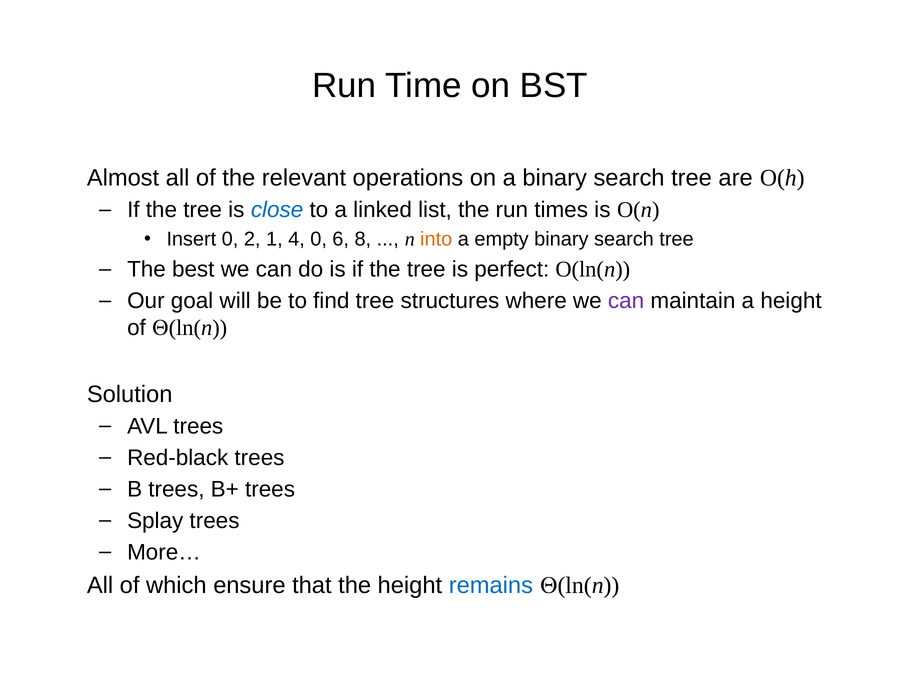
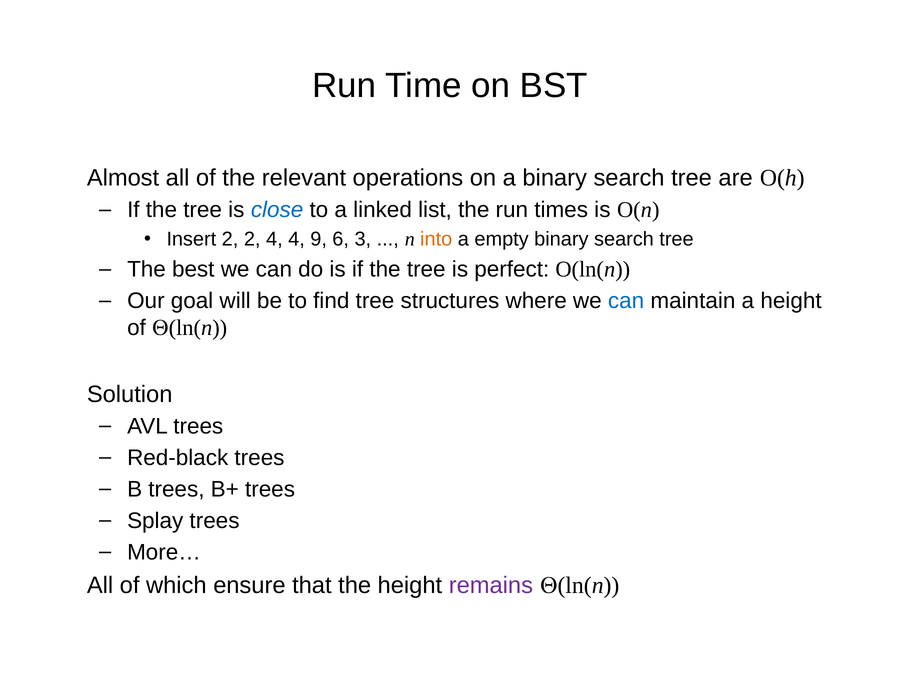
Insert 0: 0 -> 2 (230, 239)
2 1: 1 -> 4 (274, 239)
4 0: 0 -> 9 (319, 239)
8: 8 -> 3 (363, 239)
can colour: purple -> blue (626, 301)
remains colour: blue -> purple (491, 585)
